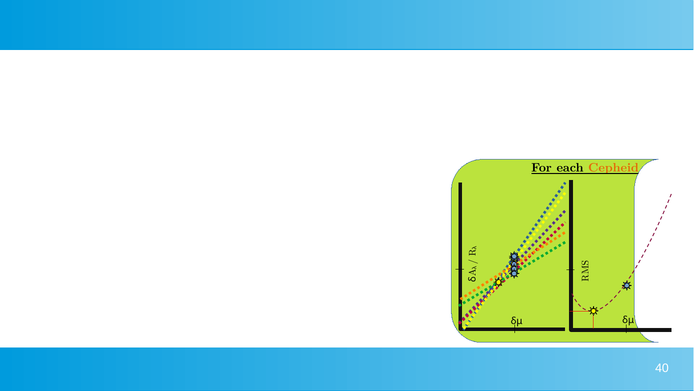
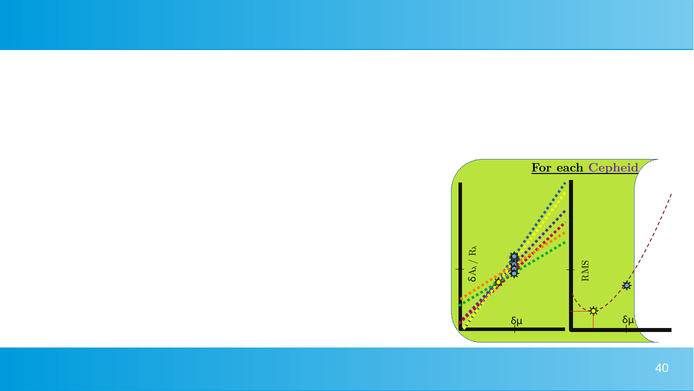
Cepheid colour: orange -> purple (614, 167)
